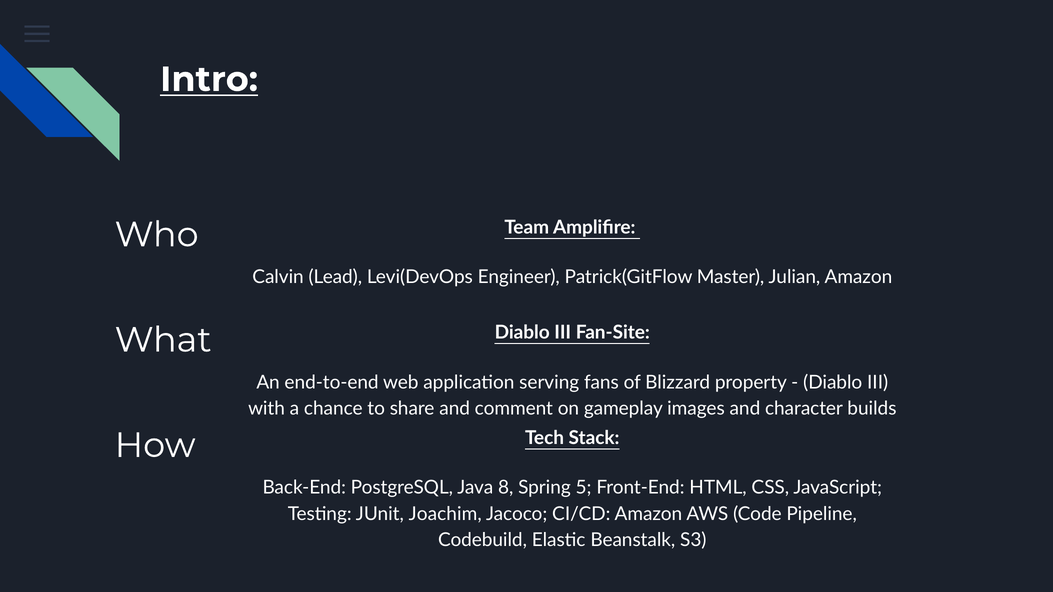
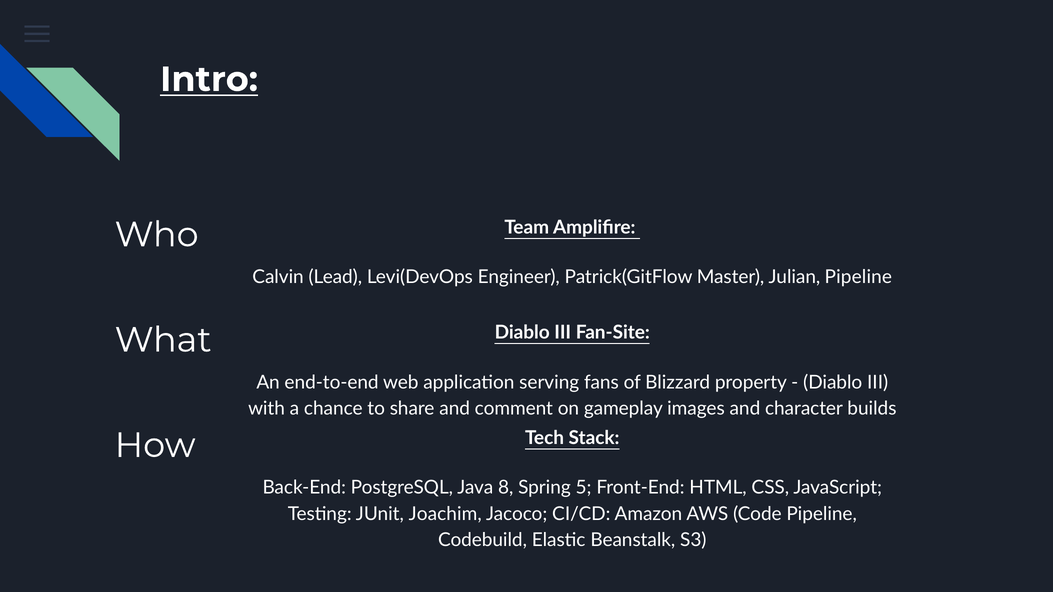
Julian Amazon: Amazon -> Pipeline (858, 277)
